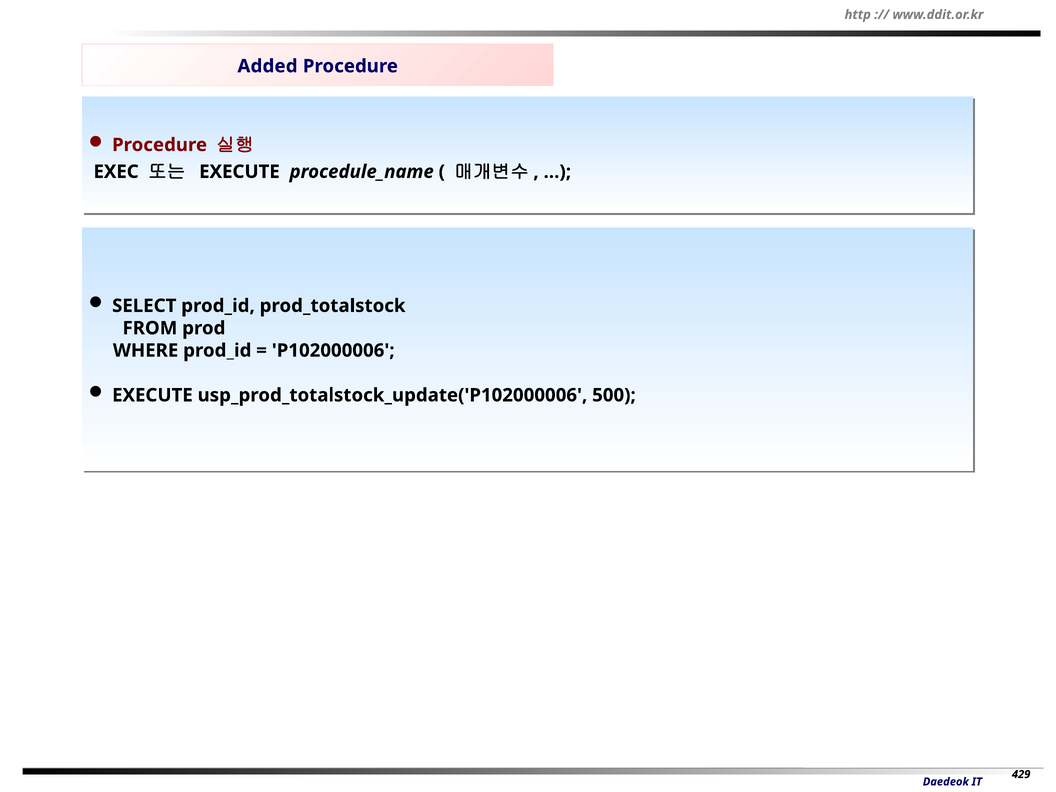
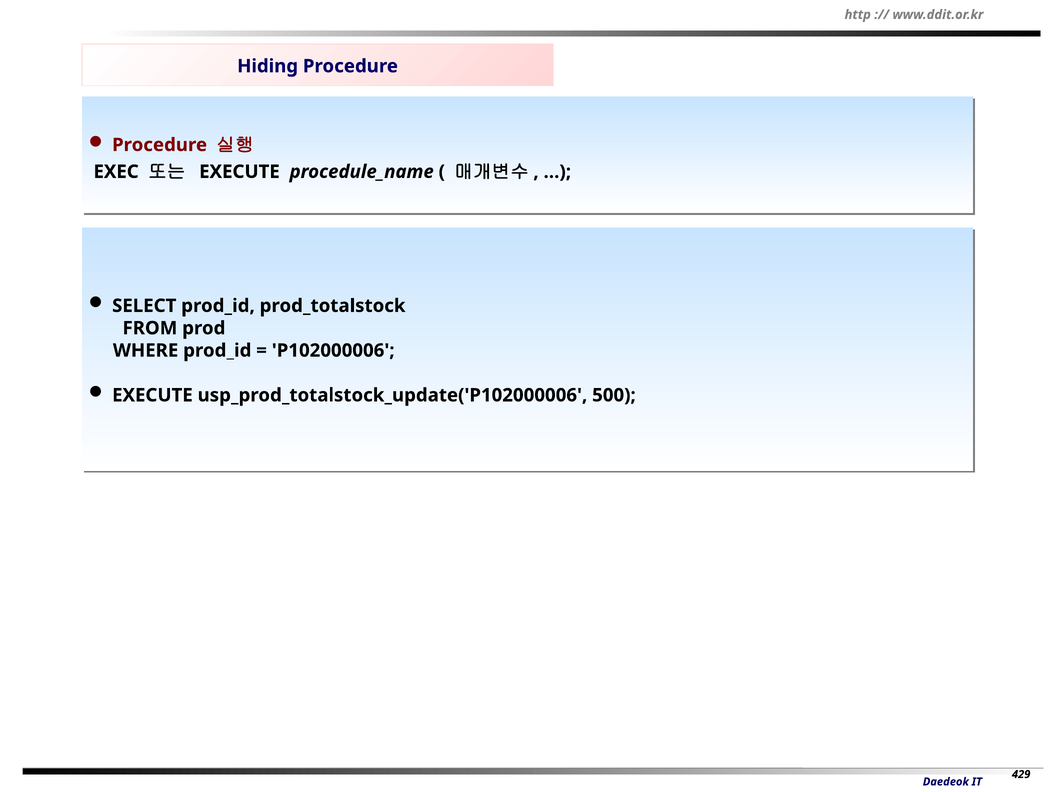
Added: Added -> Hiding (268, 66)
